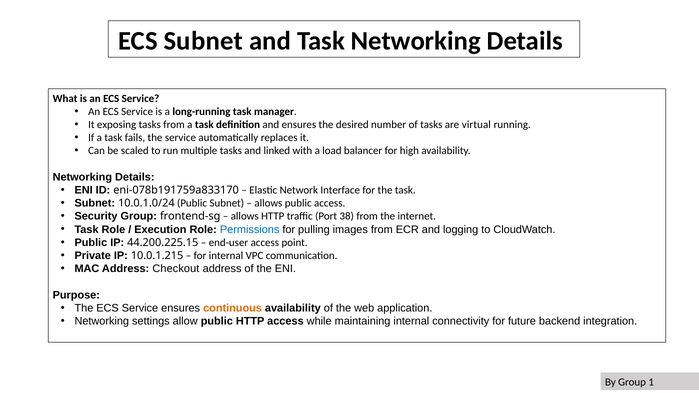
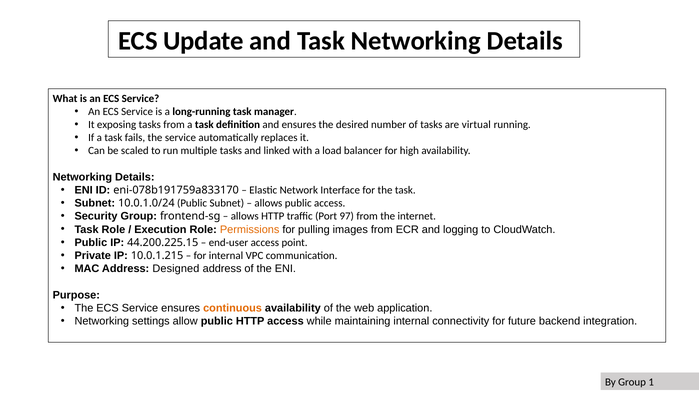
ECS Subnet: Subnet -> Update (204, 41)
38: 38 -> 97 (347, 216)
Permissions colour: blue -> orange (250, 230)
Checkout: Checkout -> Designed (176, 269)
